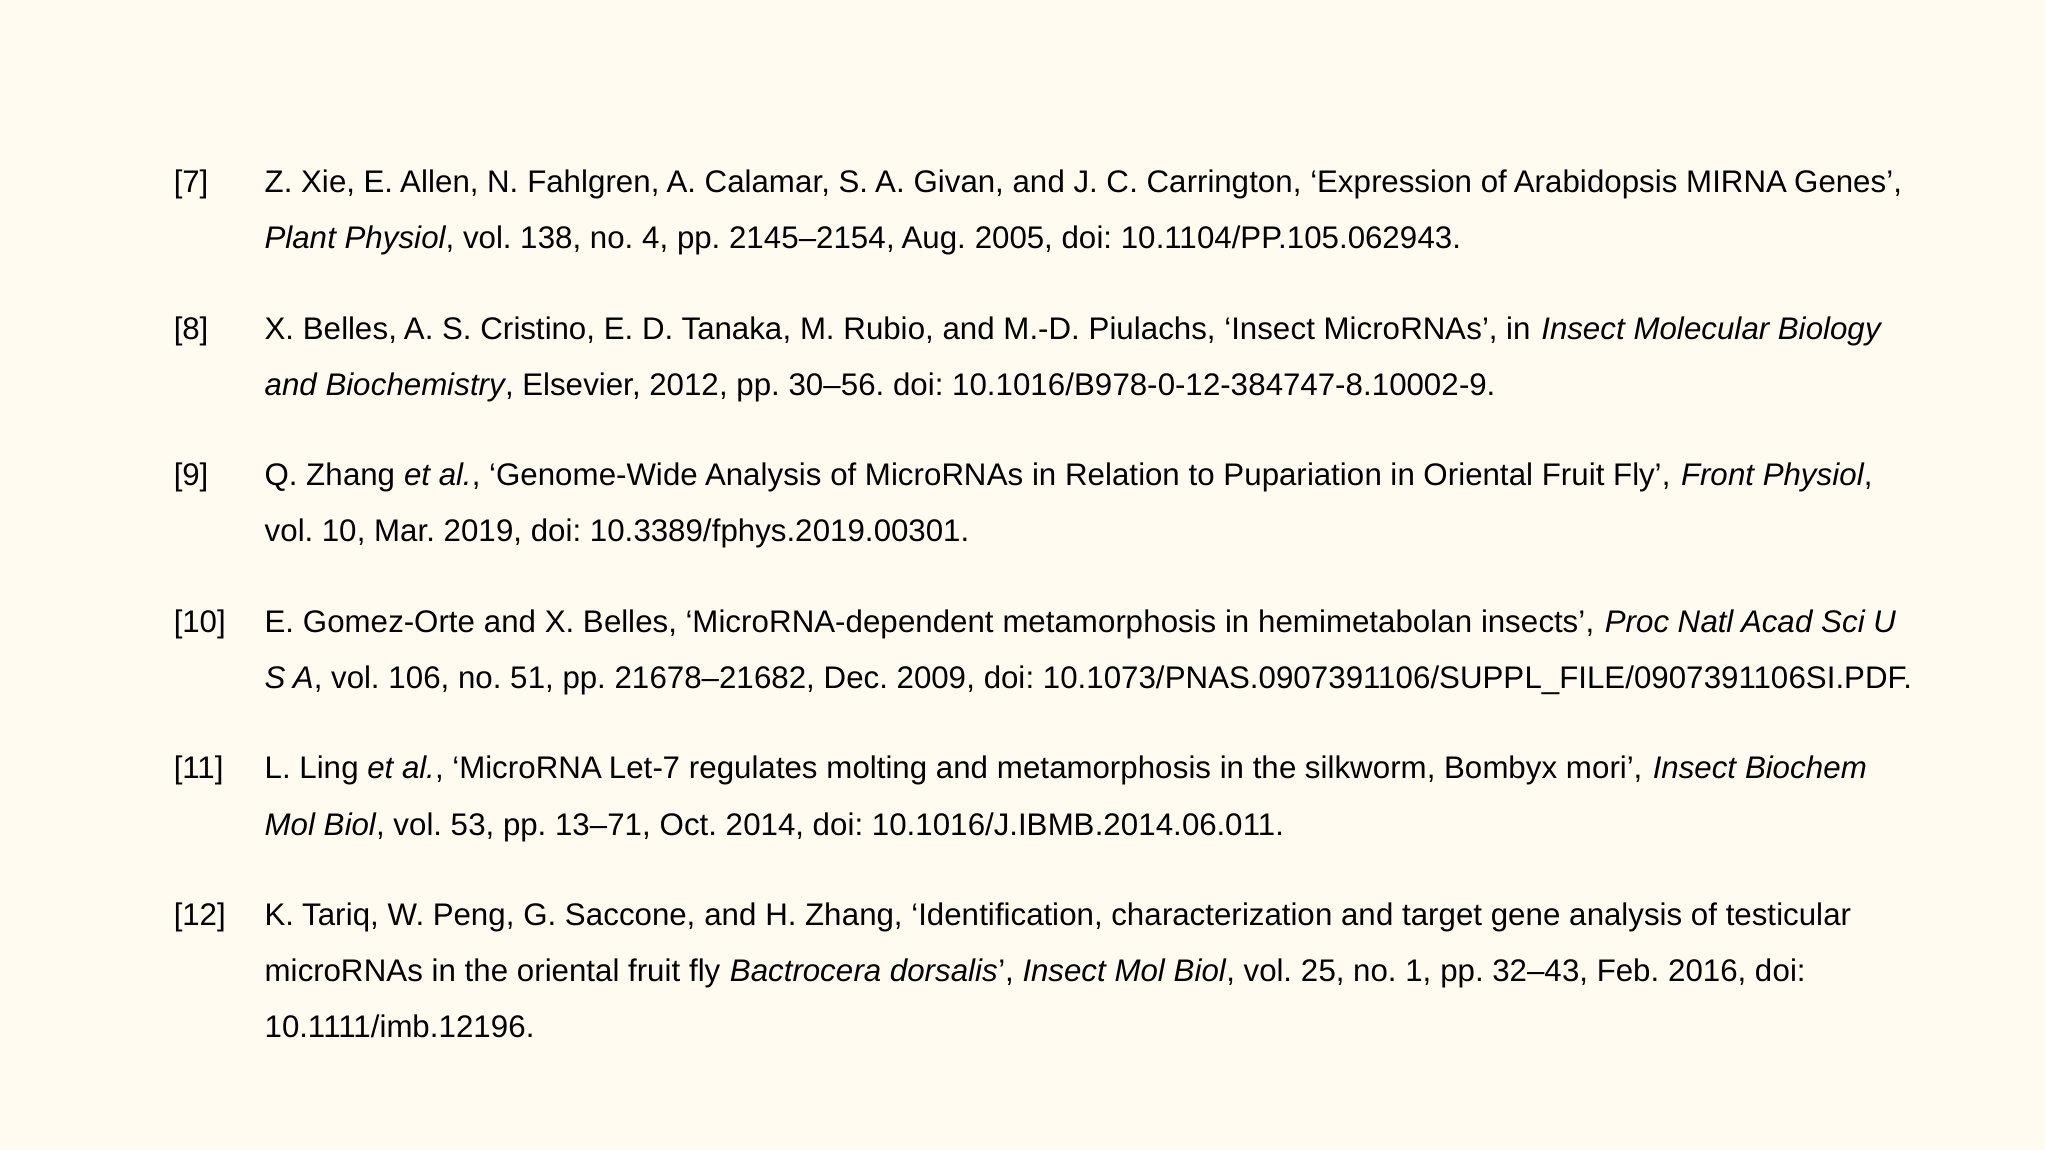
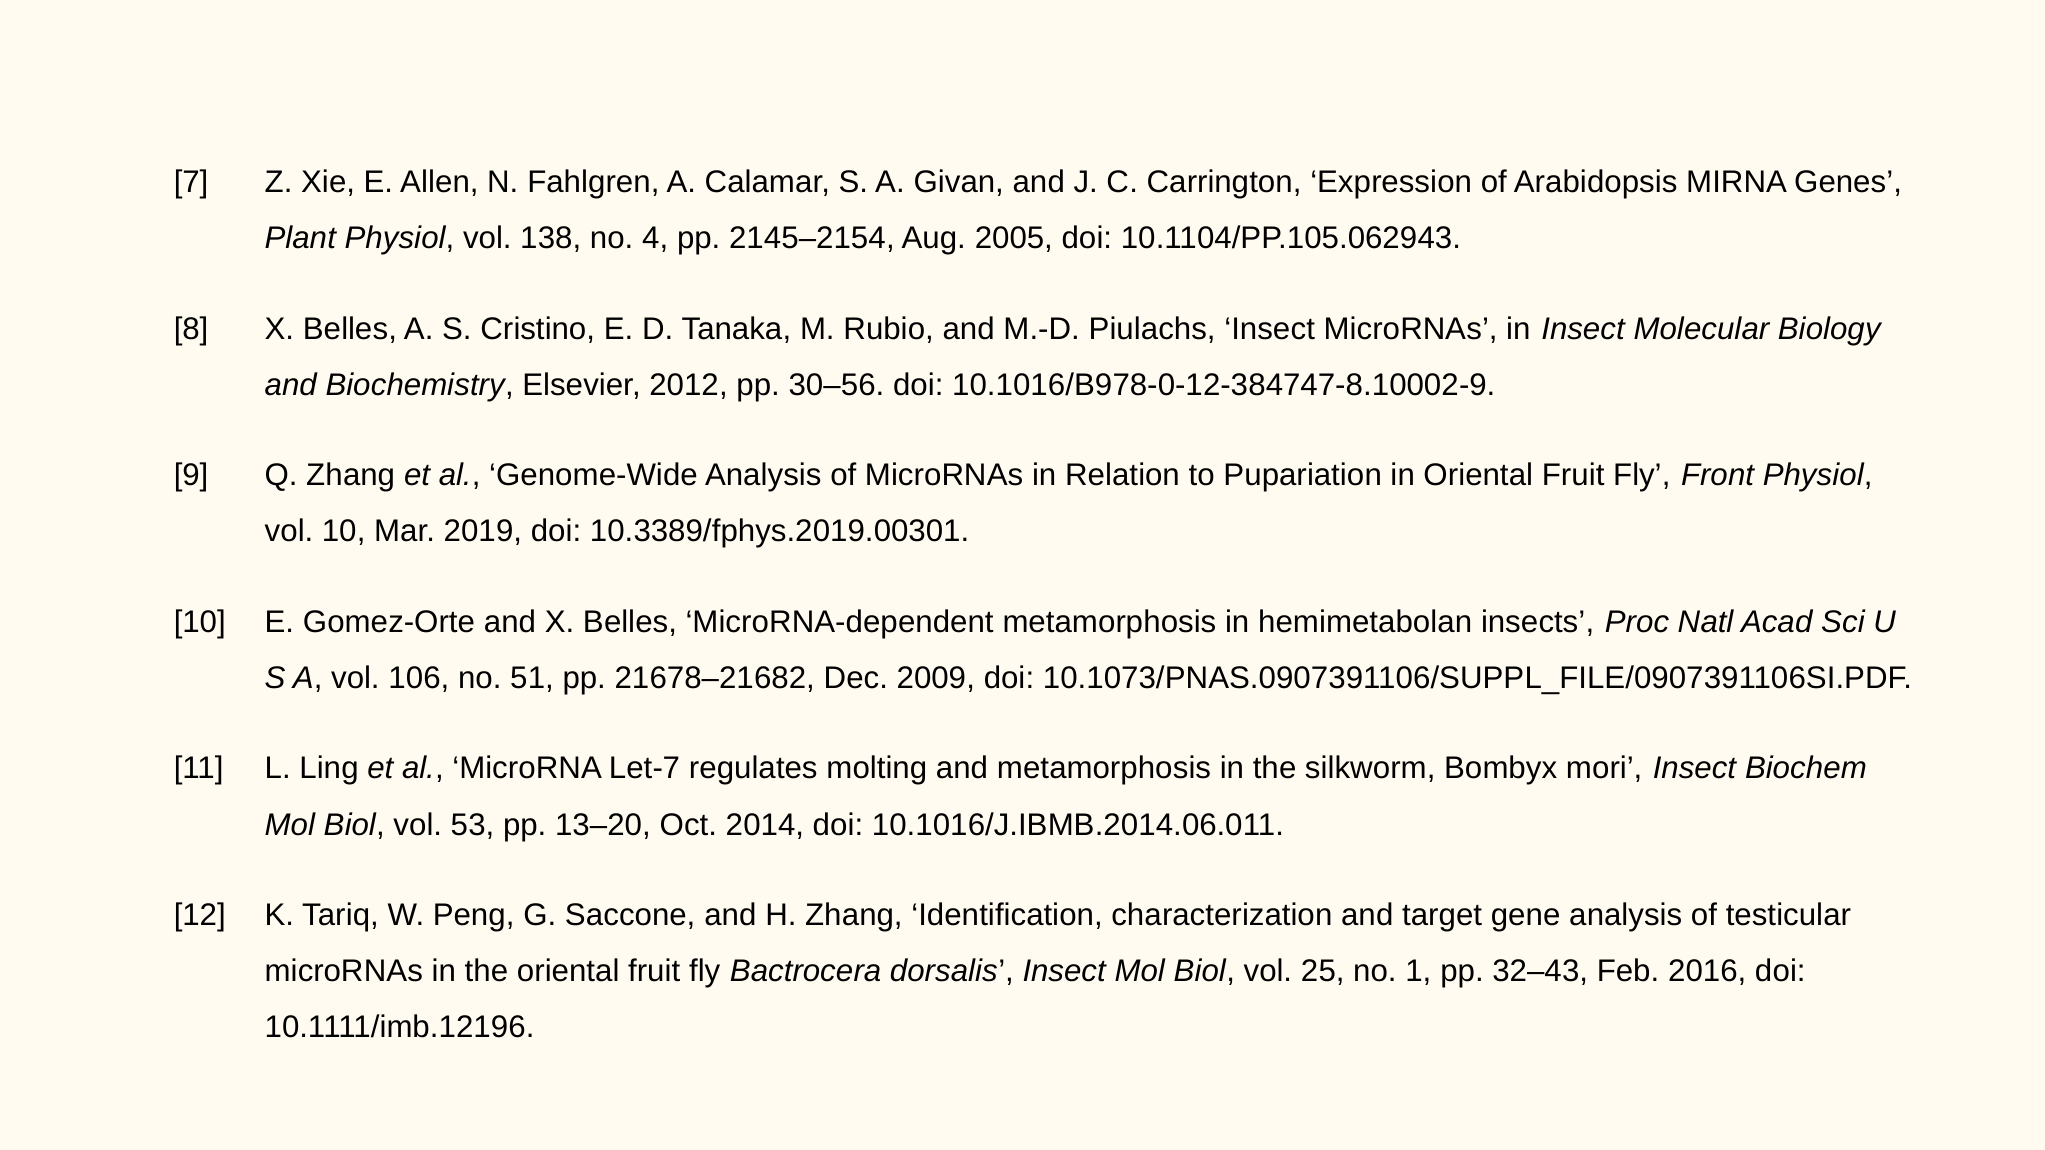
13–71: 13–71 -> 13–20 (603, 825)
